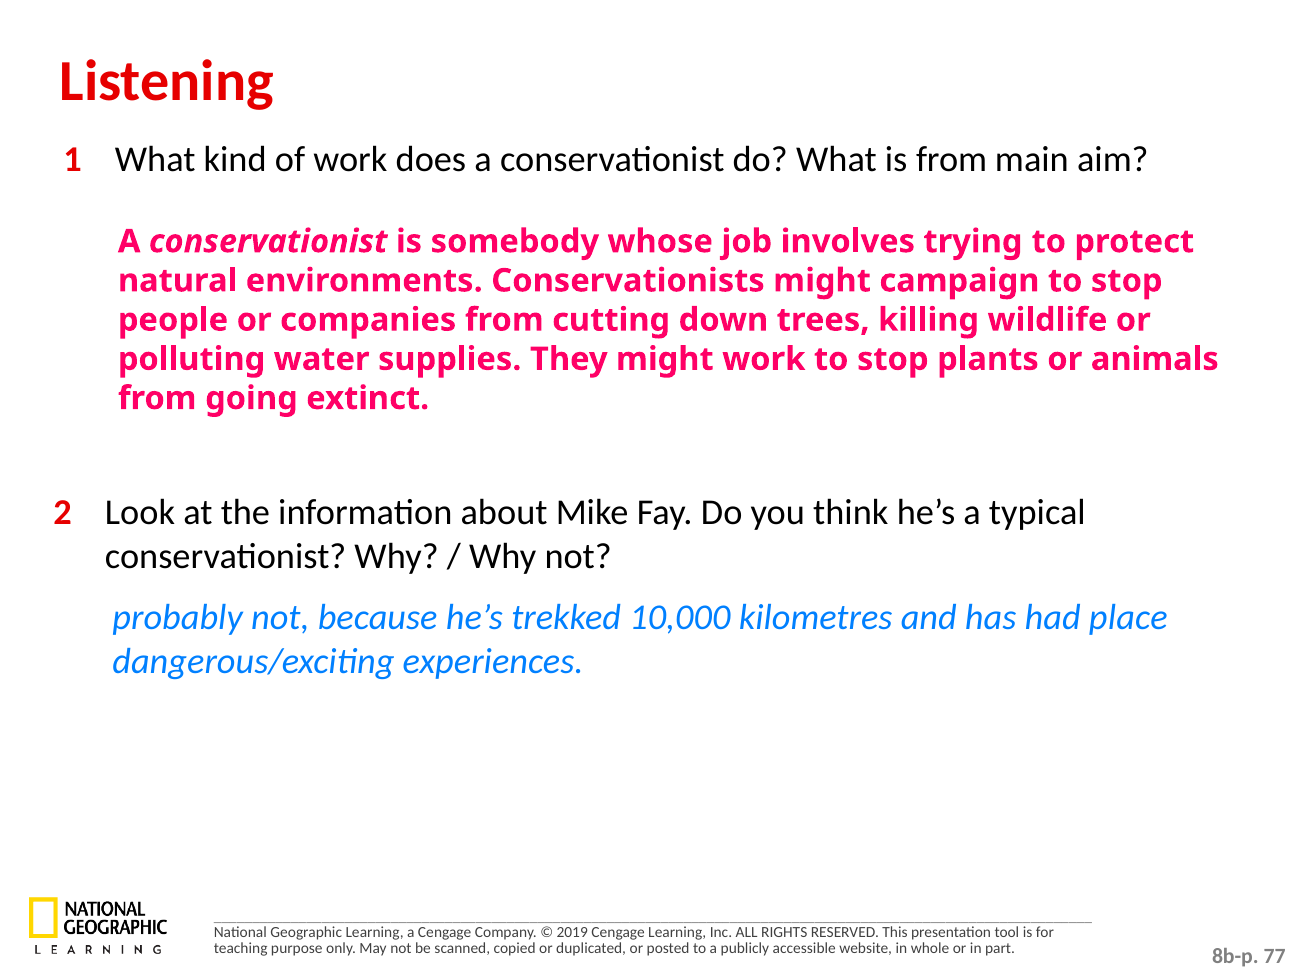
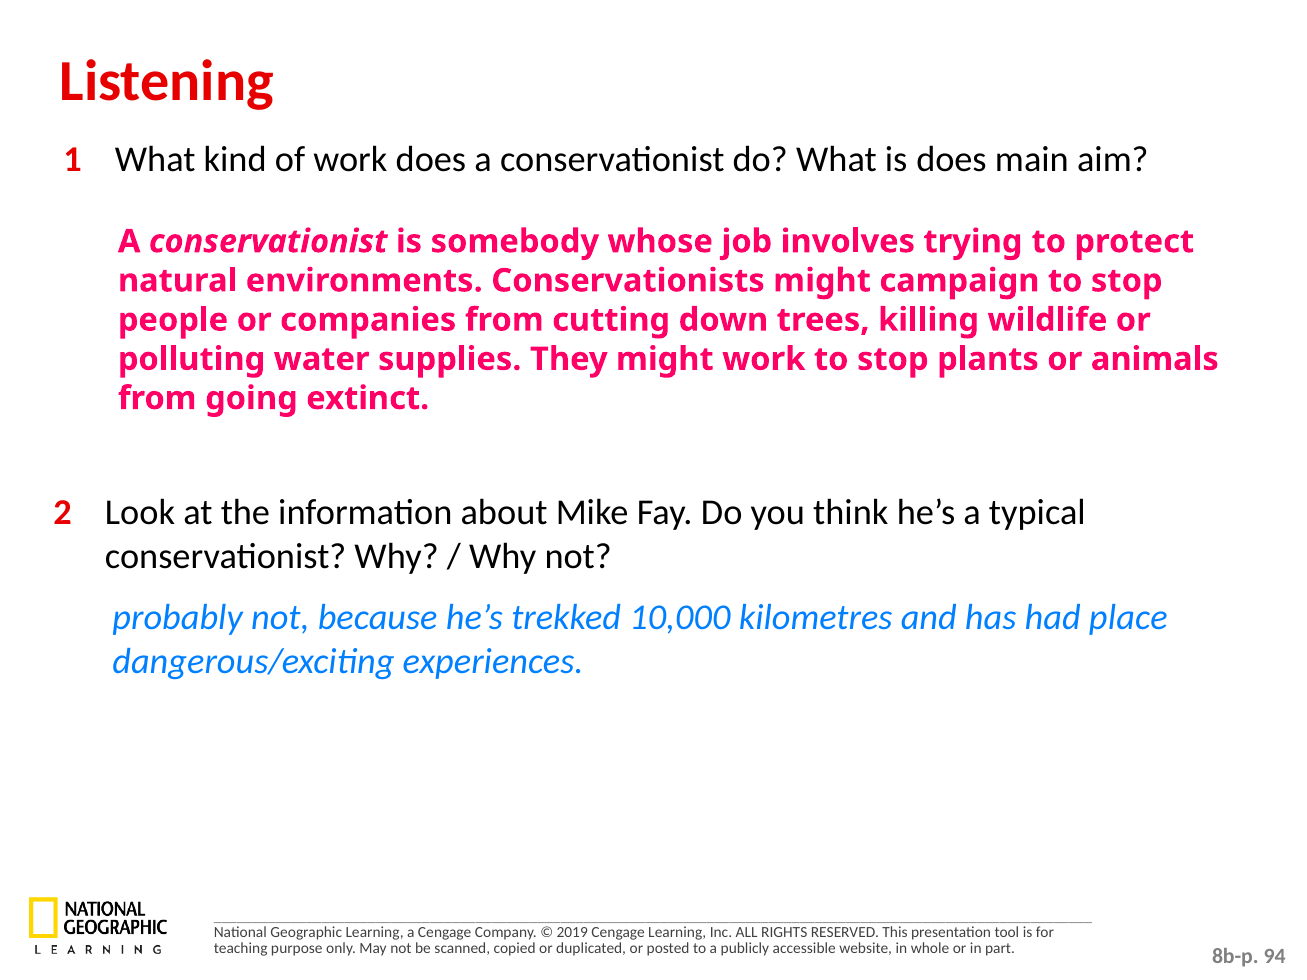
is from: from -> does (951, 159)
77: 77 -> 94 (1275, 956)
